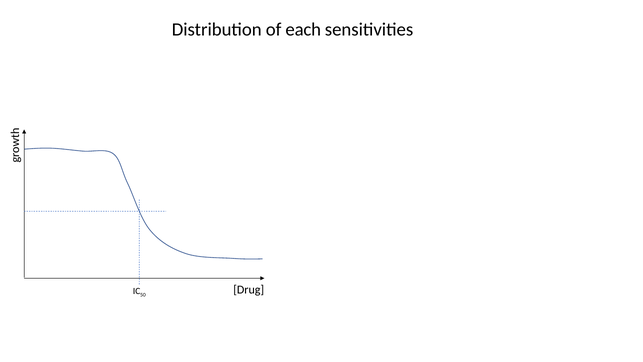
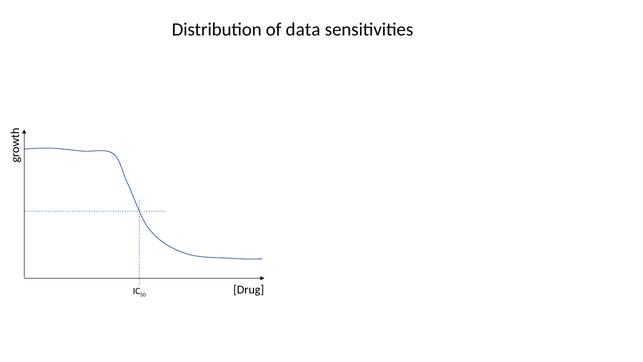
each: each -> data (303, 29)
